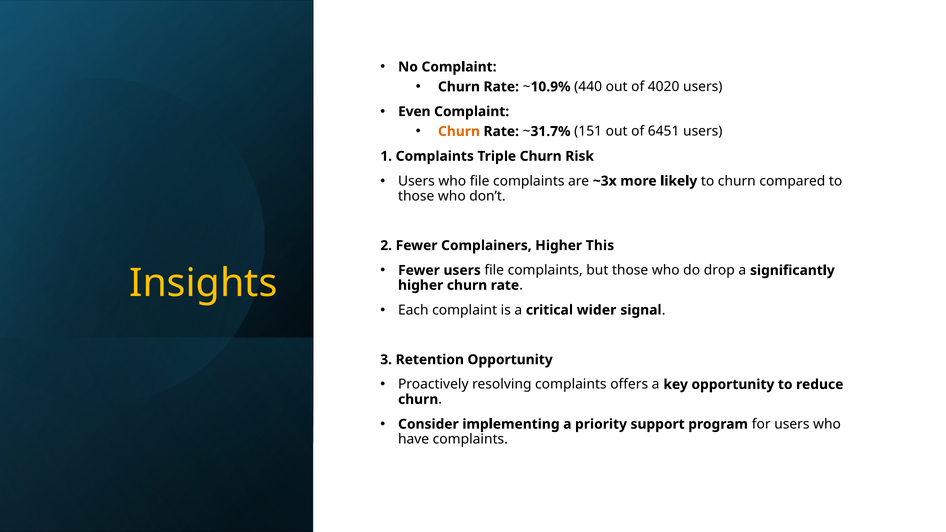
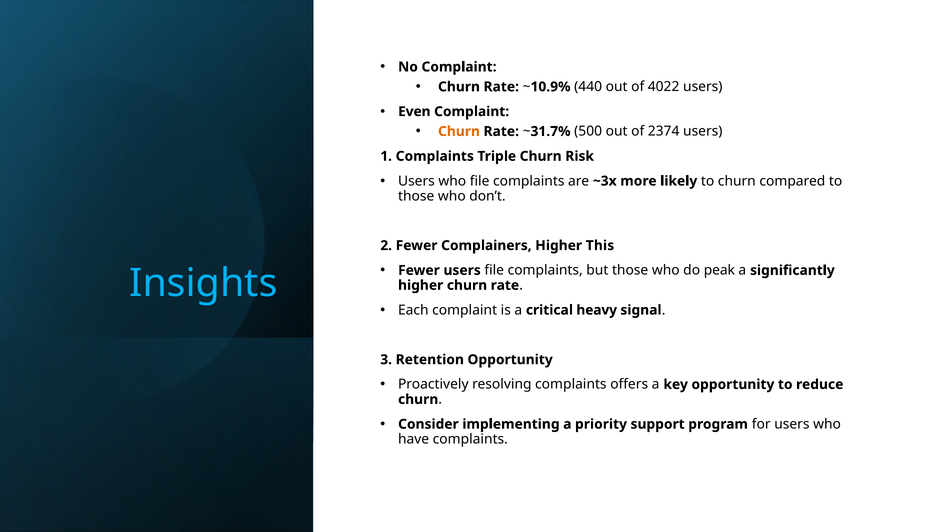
4020: 4020 -> 4022 (664, 87)
151: 151 -> 500 (588, 131)
6451: 6451 -> 2374 (664, 131)
drop: drop -> peak (719, 270)
Insights colour: yellow -> light blue (203, 283)
wider: wider -> heavy (597, 310)
